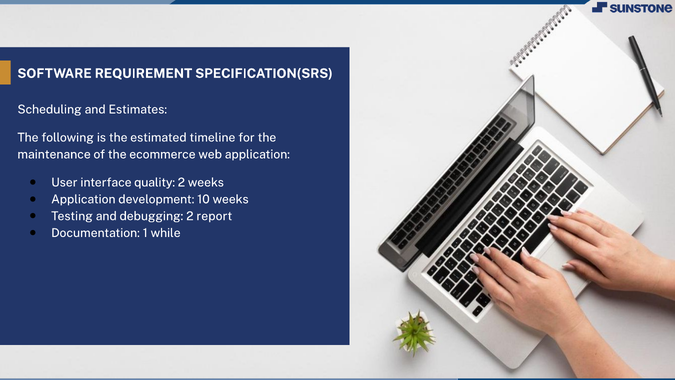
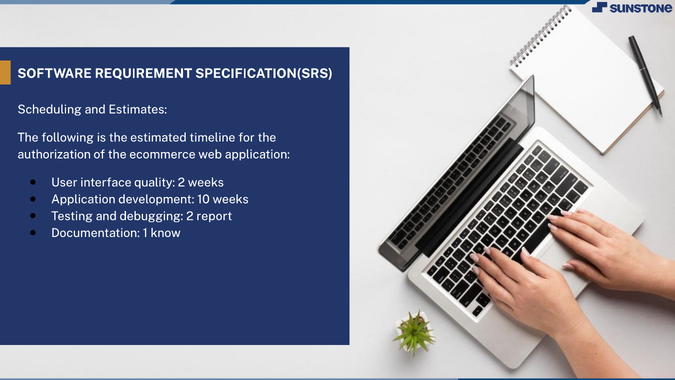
maintenance: maintenance -> authorization (54, 154)
while: while -> know (166, 233)
